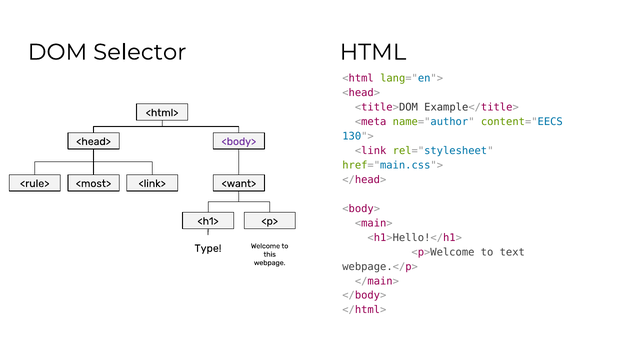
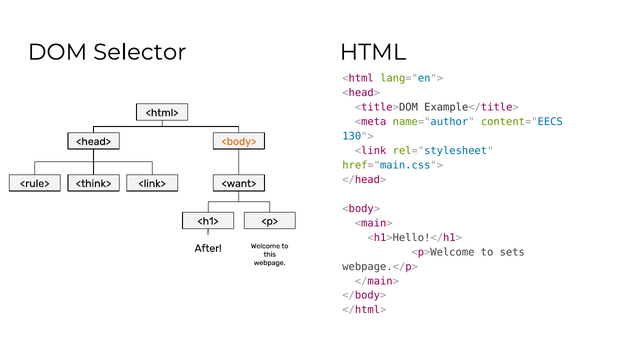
<body> colour: purple -> orange (239, 141)
<most>: <most> -> <think> (94, 183)
Type: Type -> After (208, 248)
text: text -> sets (512, 252)
